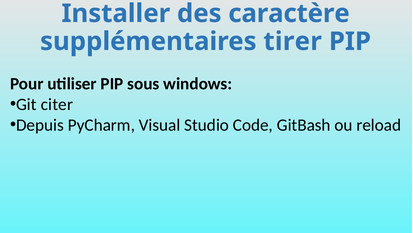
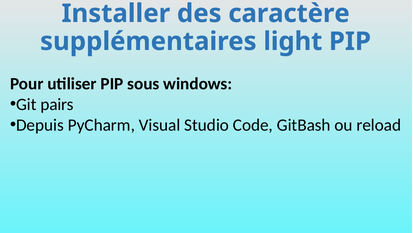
tirer: tirer -> light (293, 41)
citer: citer -> pairs (57, 104)
